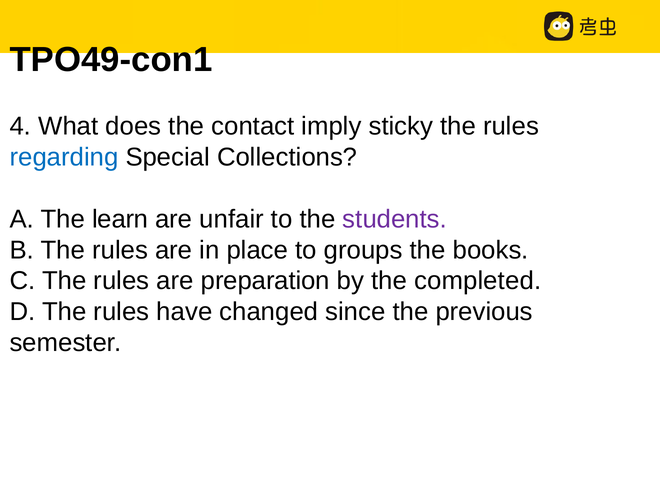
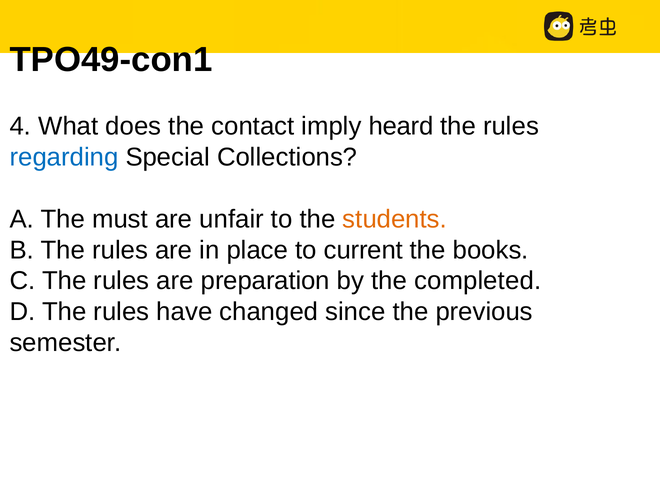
sticky: sticky -> heard (401, 126)
learn: learn -> must (120, 219)
students colour: purple -> orange (395, 219)
groups: groups -> current (363, 250)
